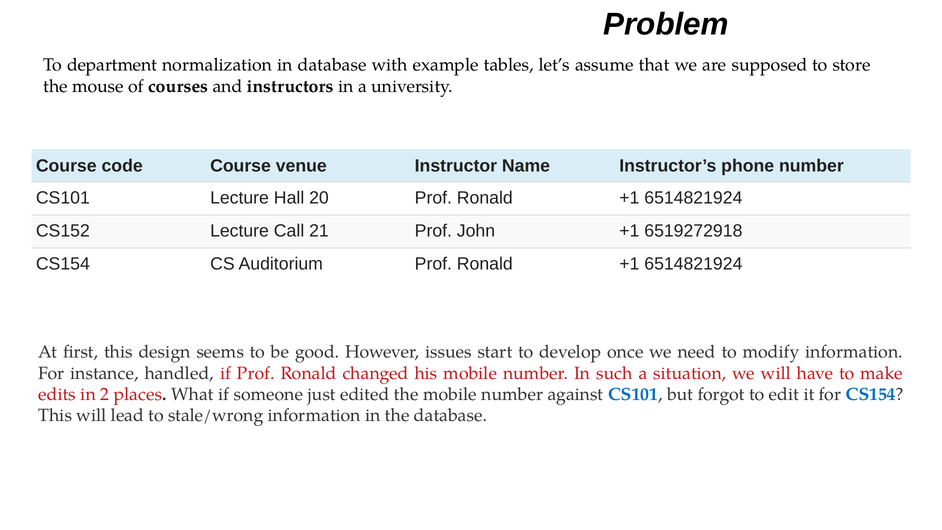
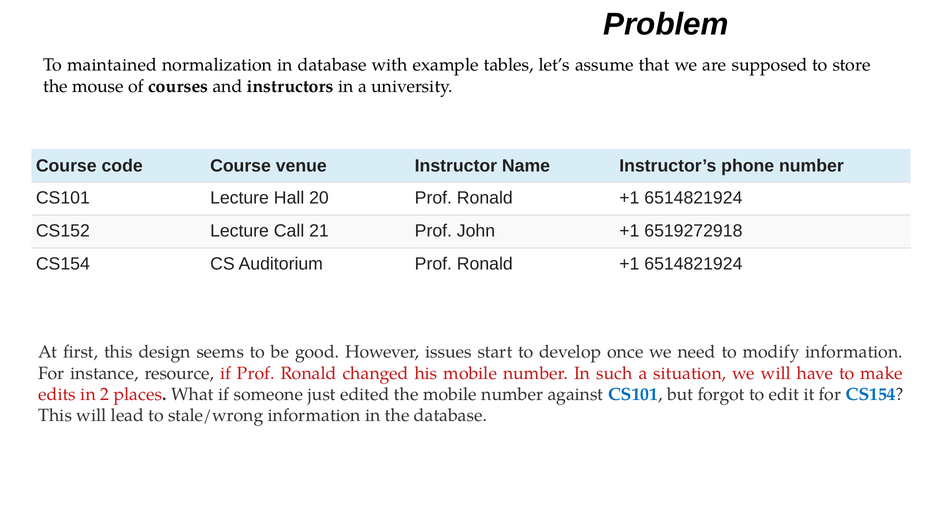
department: department -> maintained (112, 65)
handled: handled -> resource (179, 373)
